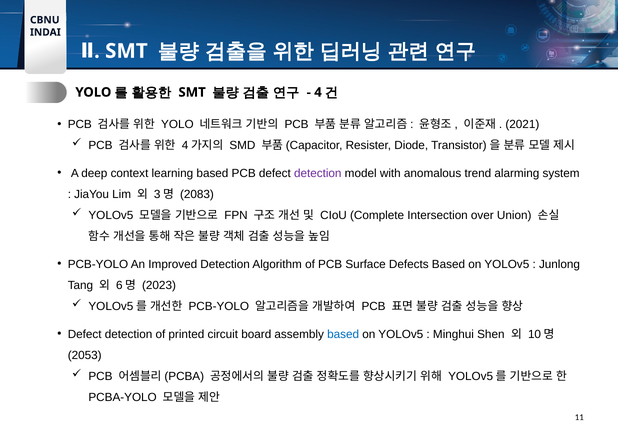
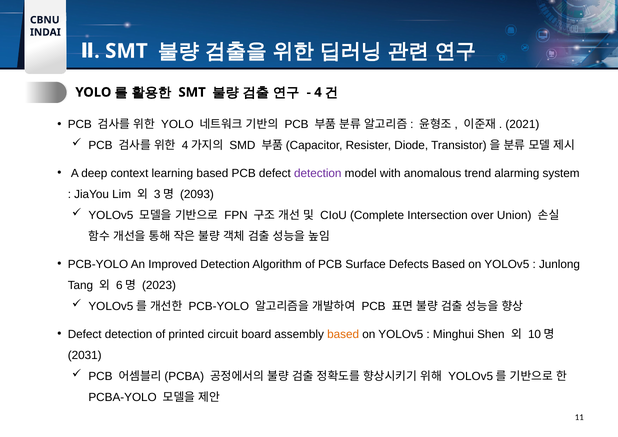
2083: 2083 -> 2093 (197, 194)
based colour: blue -> orange (343, 334)
2053: 2053 -> 2031 (85, 355)
